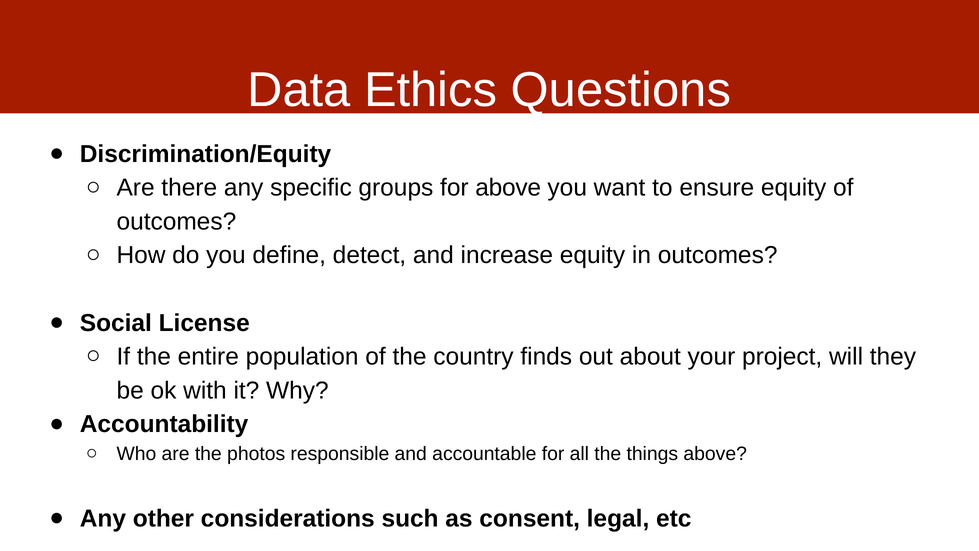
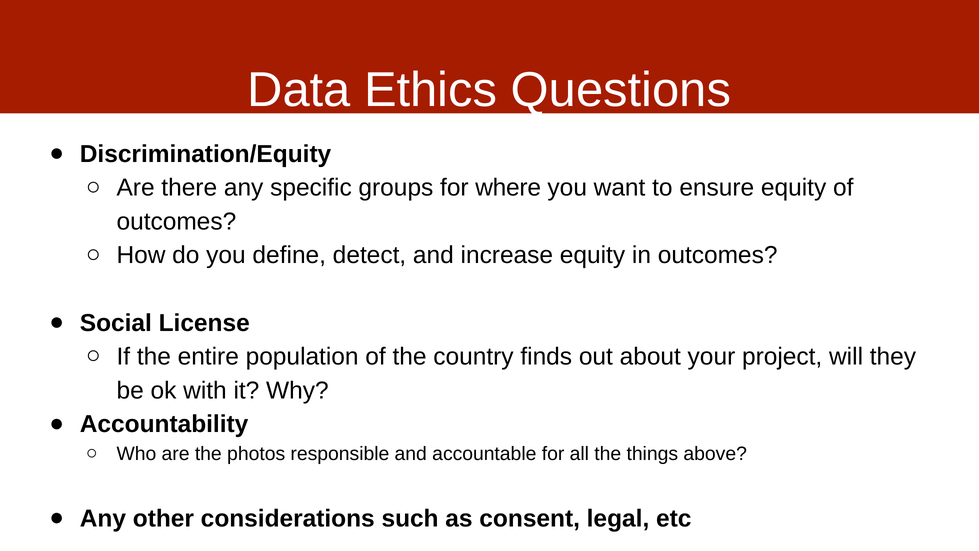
for above: above -> where (508, 188)
